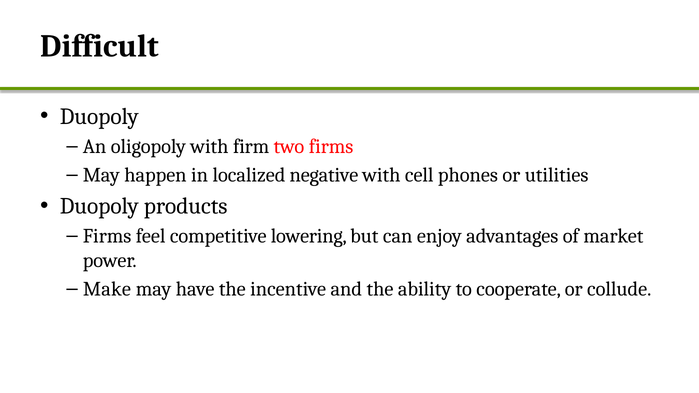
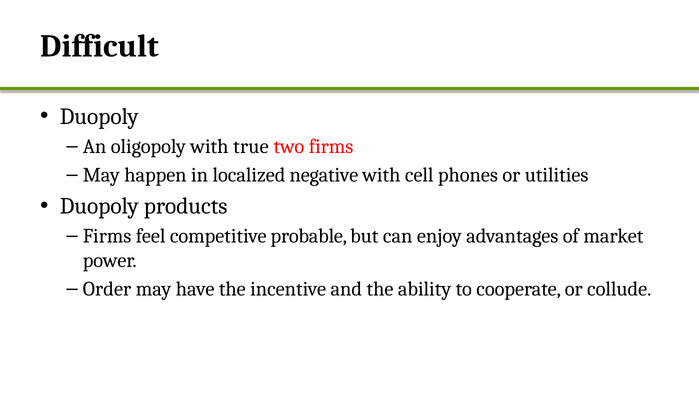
firm: firm -> true (251, 147)
lowering: lowering -> probable (309, 236)
Make: Make -> Order (107, 289)
